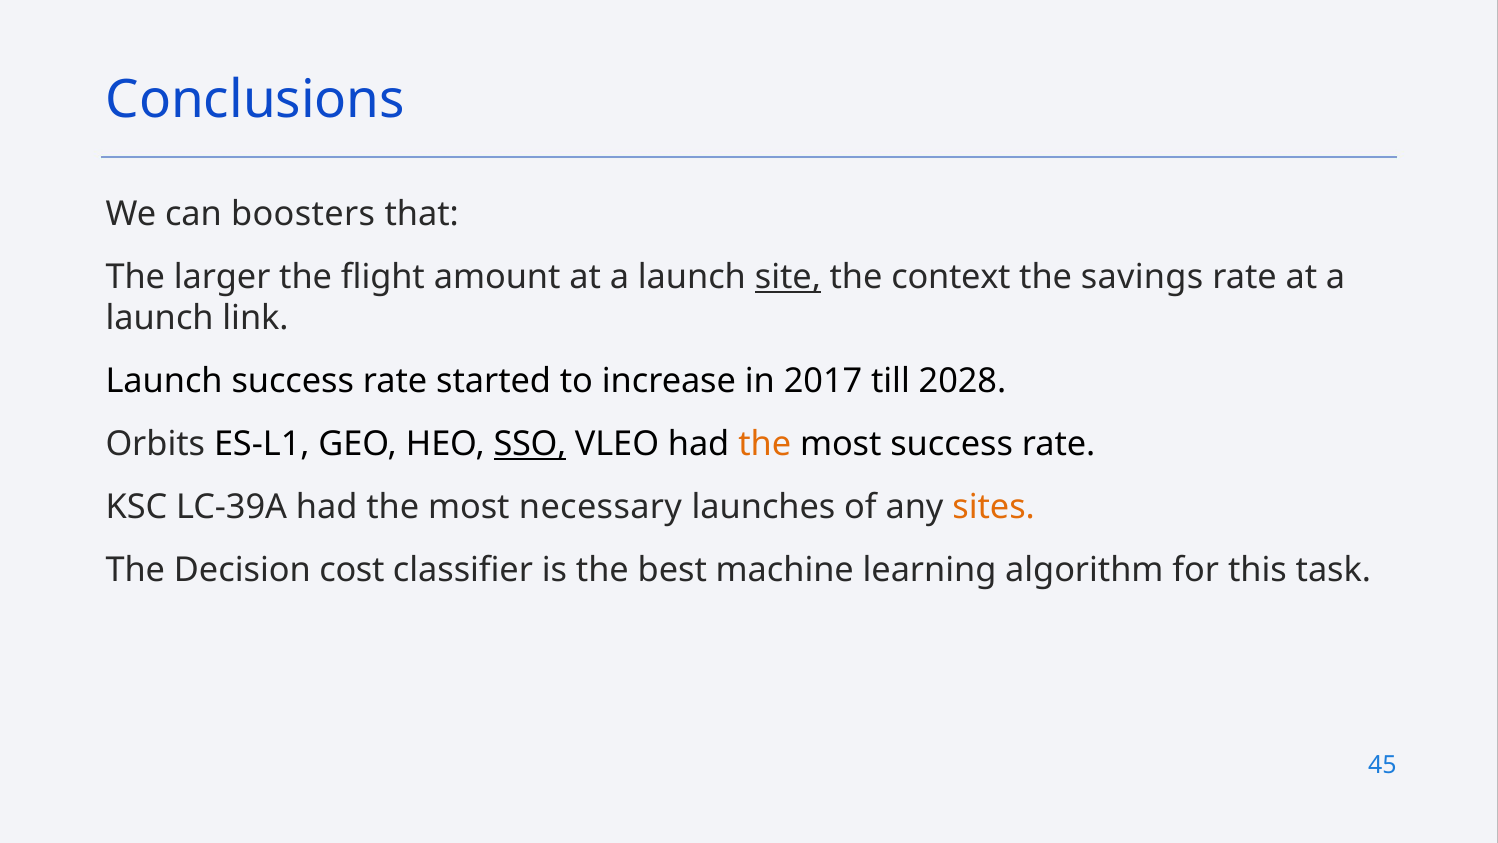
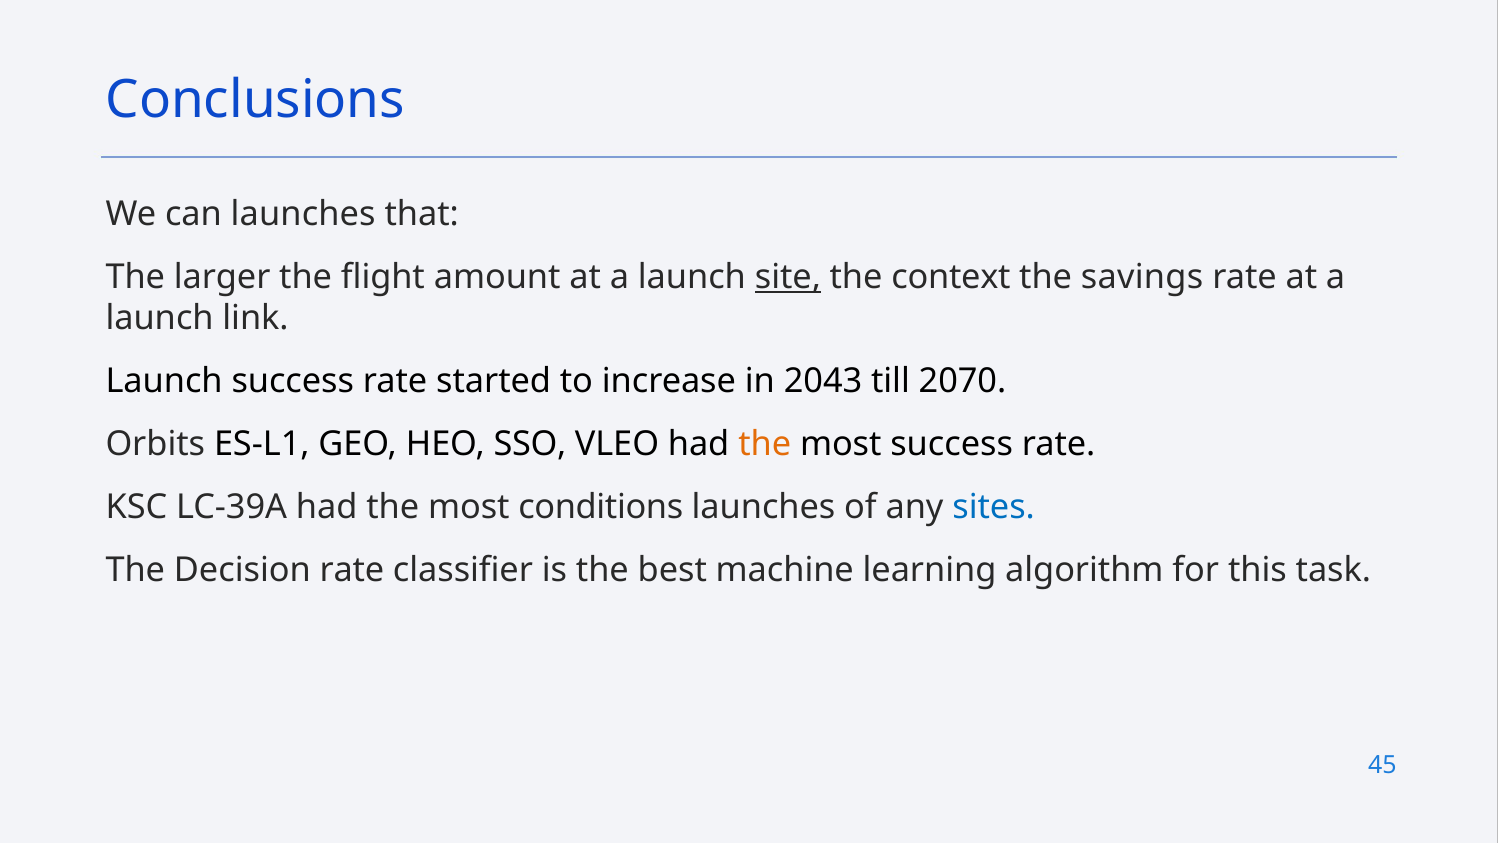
can boosters: boosters -> launches (303, 214)
2017: 2017 -> 2043 (823, 381)
2028: 2028 -> 2070 (962, 381)
SSO underline: present -> none (530, 444)
necessary: necessary -> conditions (601, 507)
sites colour: orange -> blue (994, 507)
Decision cost: cost -> rate (352, 570)
